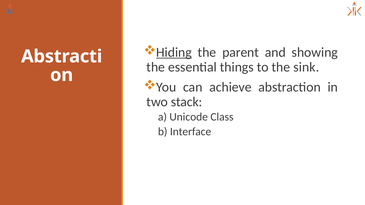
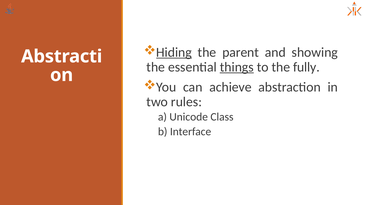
things underline: none -> present (237, 67)
sink: sink -> fully (306, 67)
stack: stack -> rules (186, 102)
